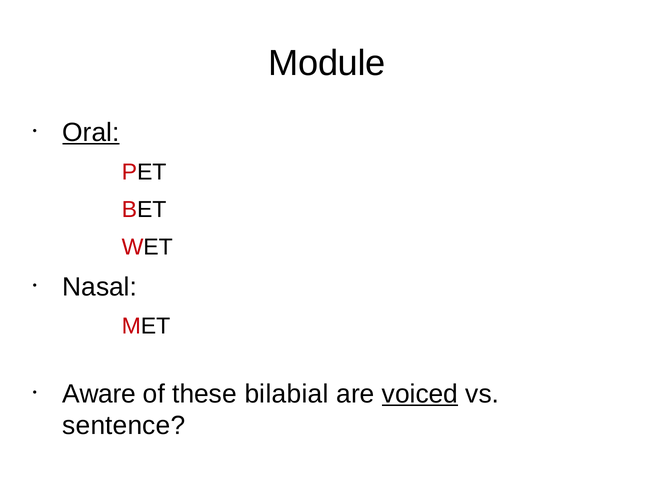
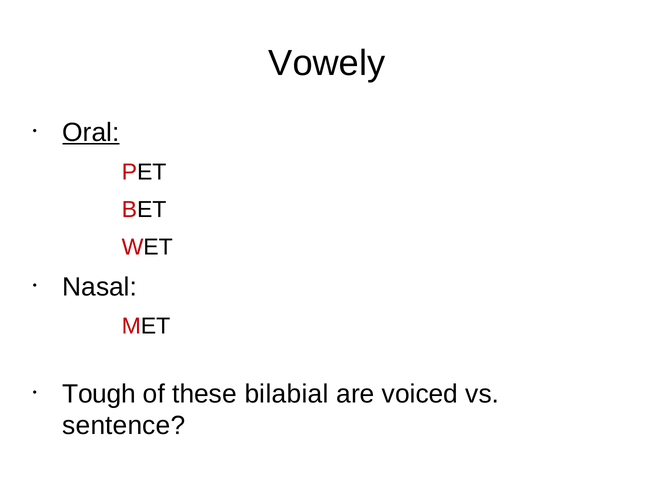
Module: Module -> Vowely (327, 63)
Aware: Aware -> Tough (99, 393)
voiced underline: present -> none (420, 393)
